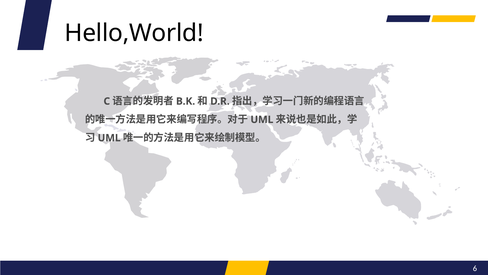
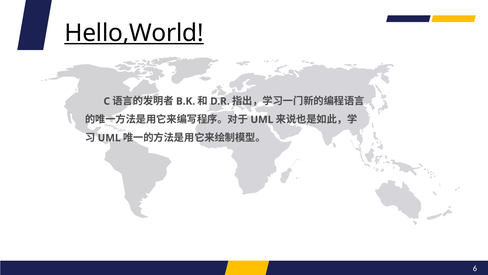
Hello,World underline: none -> present (134, 33)
